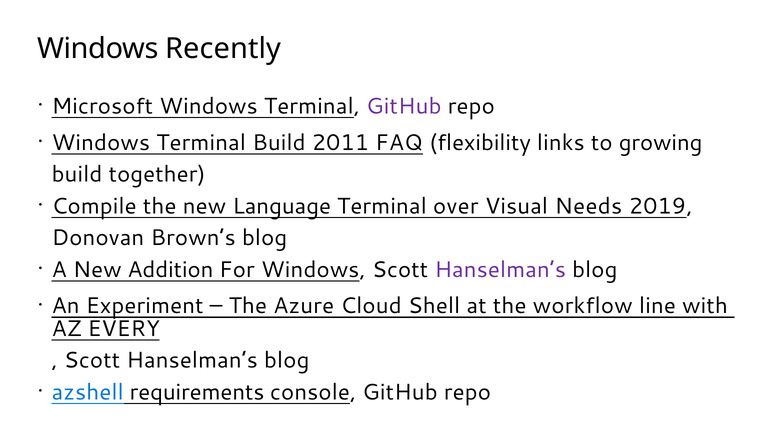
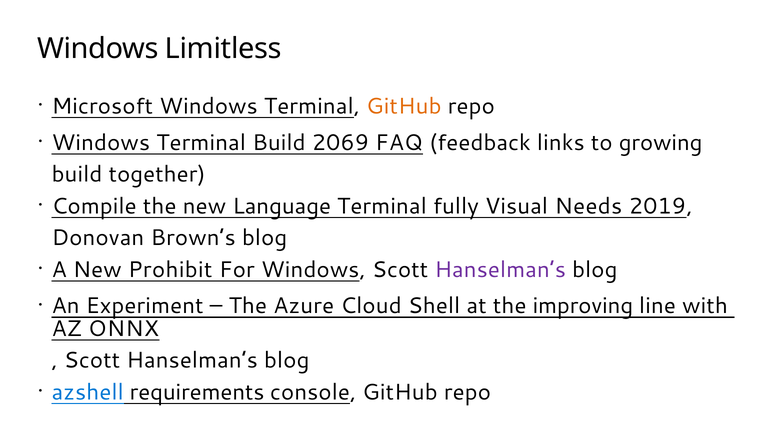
Recently: Recently -> Limitless (223, 48)
GitHub colour: purple -> orange (404, 106)
2011: 2011 -> 2069 (340, 143)
flexibility: flexibility -> feedback (480, 143)
over: over -> fully (456, 206)
Addition: Addition -> Prohibit (170, 269)
workflow: workflow -> improving (583, 306)
EVERY: EVERY -> ONNX (123, 328)
